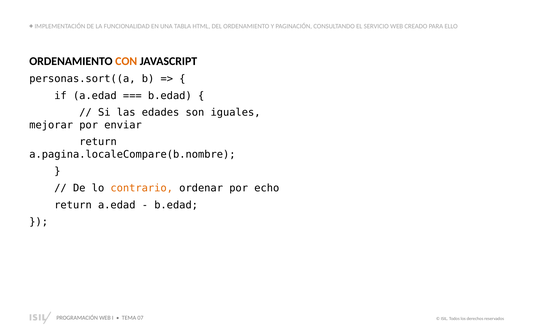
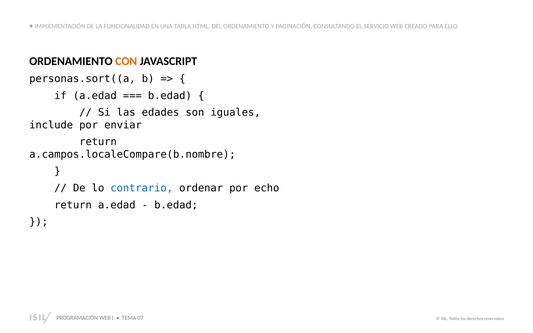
mejorar: mejorar -> include (51, 125)
a.pagina.localeCompare(b.nombre: a.pagina.localeCompare(b.nombre -> a.campos.localeCompare(b.nombre (132, 154)
contrario colour: orange -> blue (142, 188)
